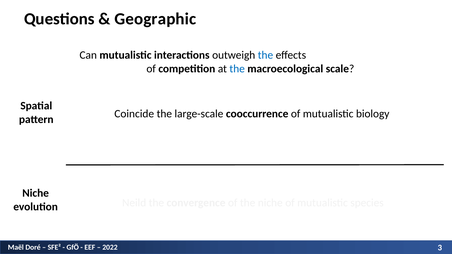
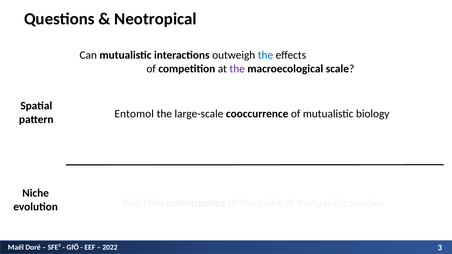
Geographic: Geographic -> Neotropical (155, 19)
the colour: blue -> purple (237, 69)
Coincide: Coincide -> Entomol (134, 114)
